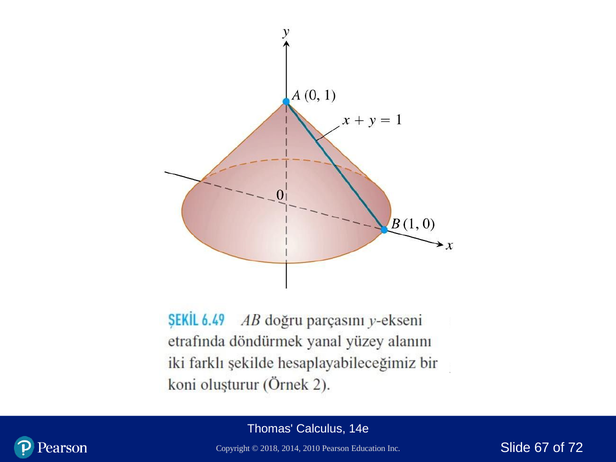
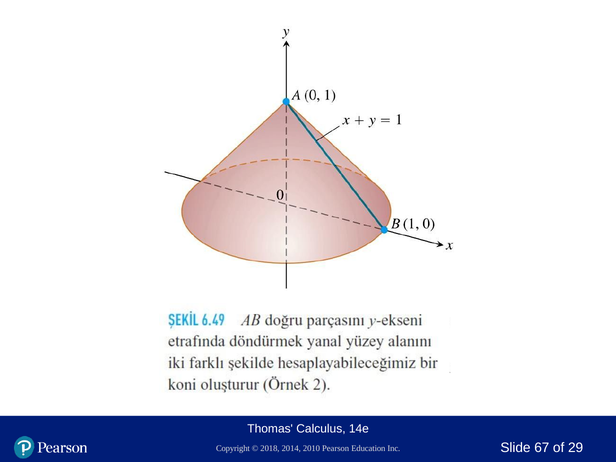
72: 72 -> 29 (576, 448)
